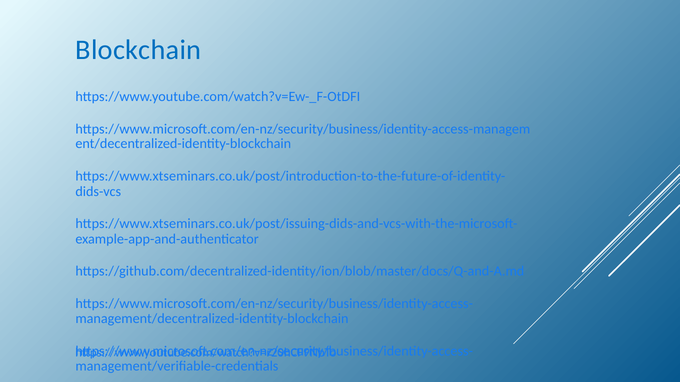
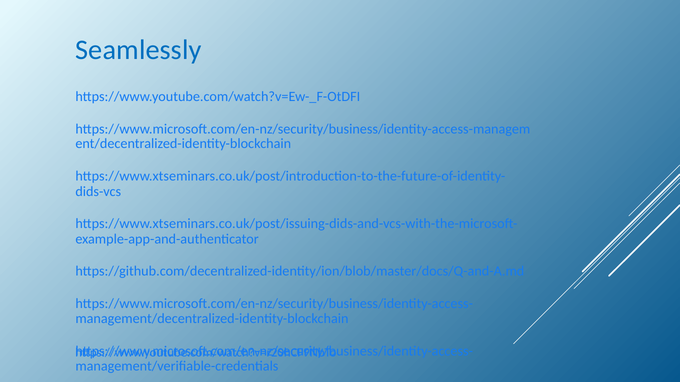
Blockchain: Blockchain -> Seamlessly (138, 50)
